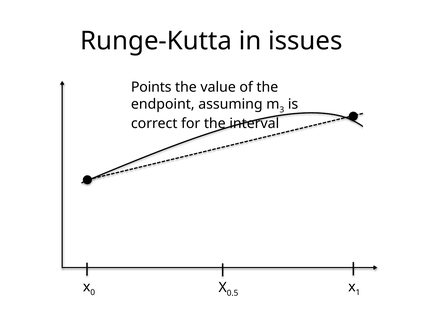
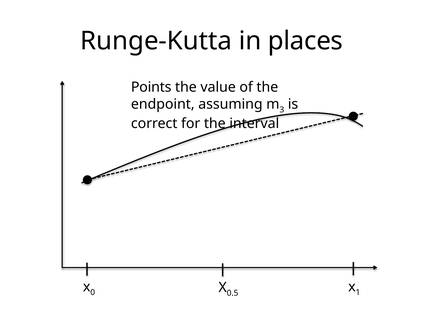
issues: issues -> places (305, 41)
